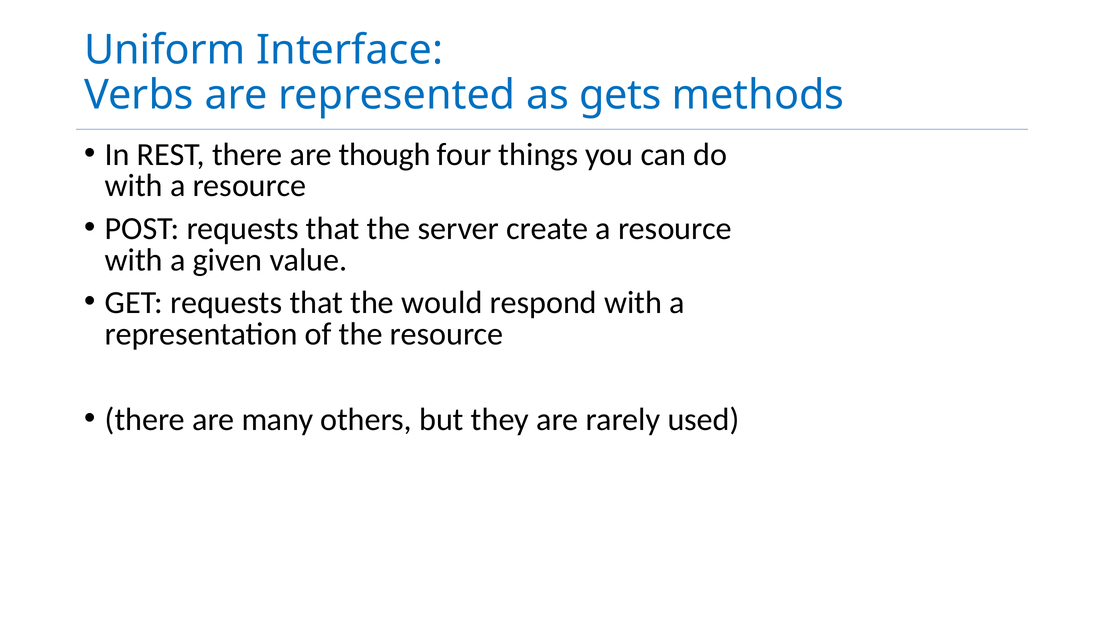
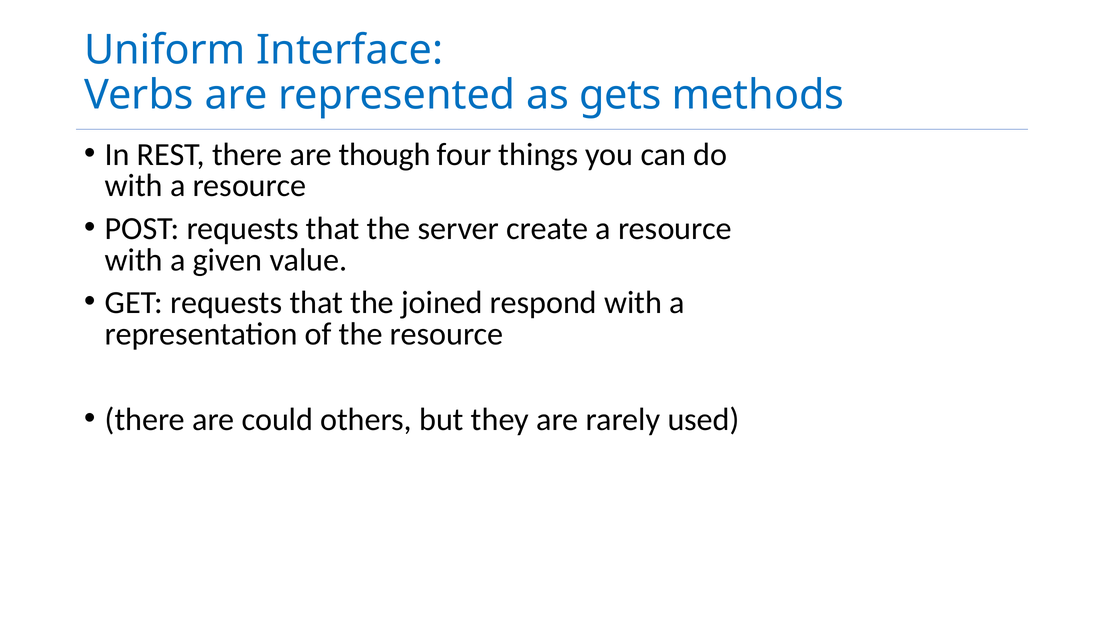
would: would -> joined (442, 303)
many: many -> could (277, 420)
